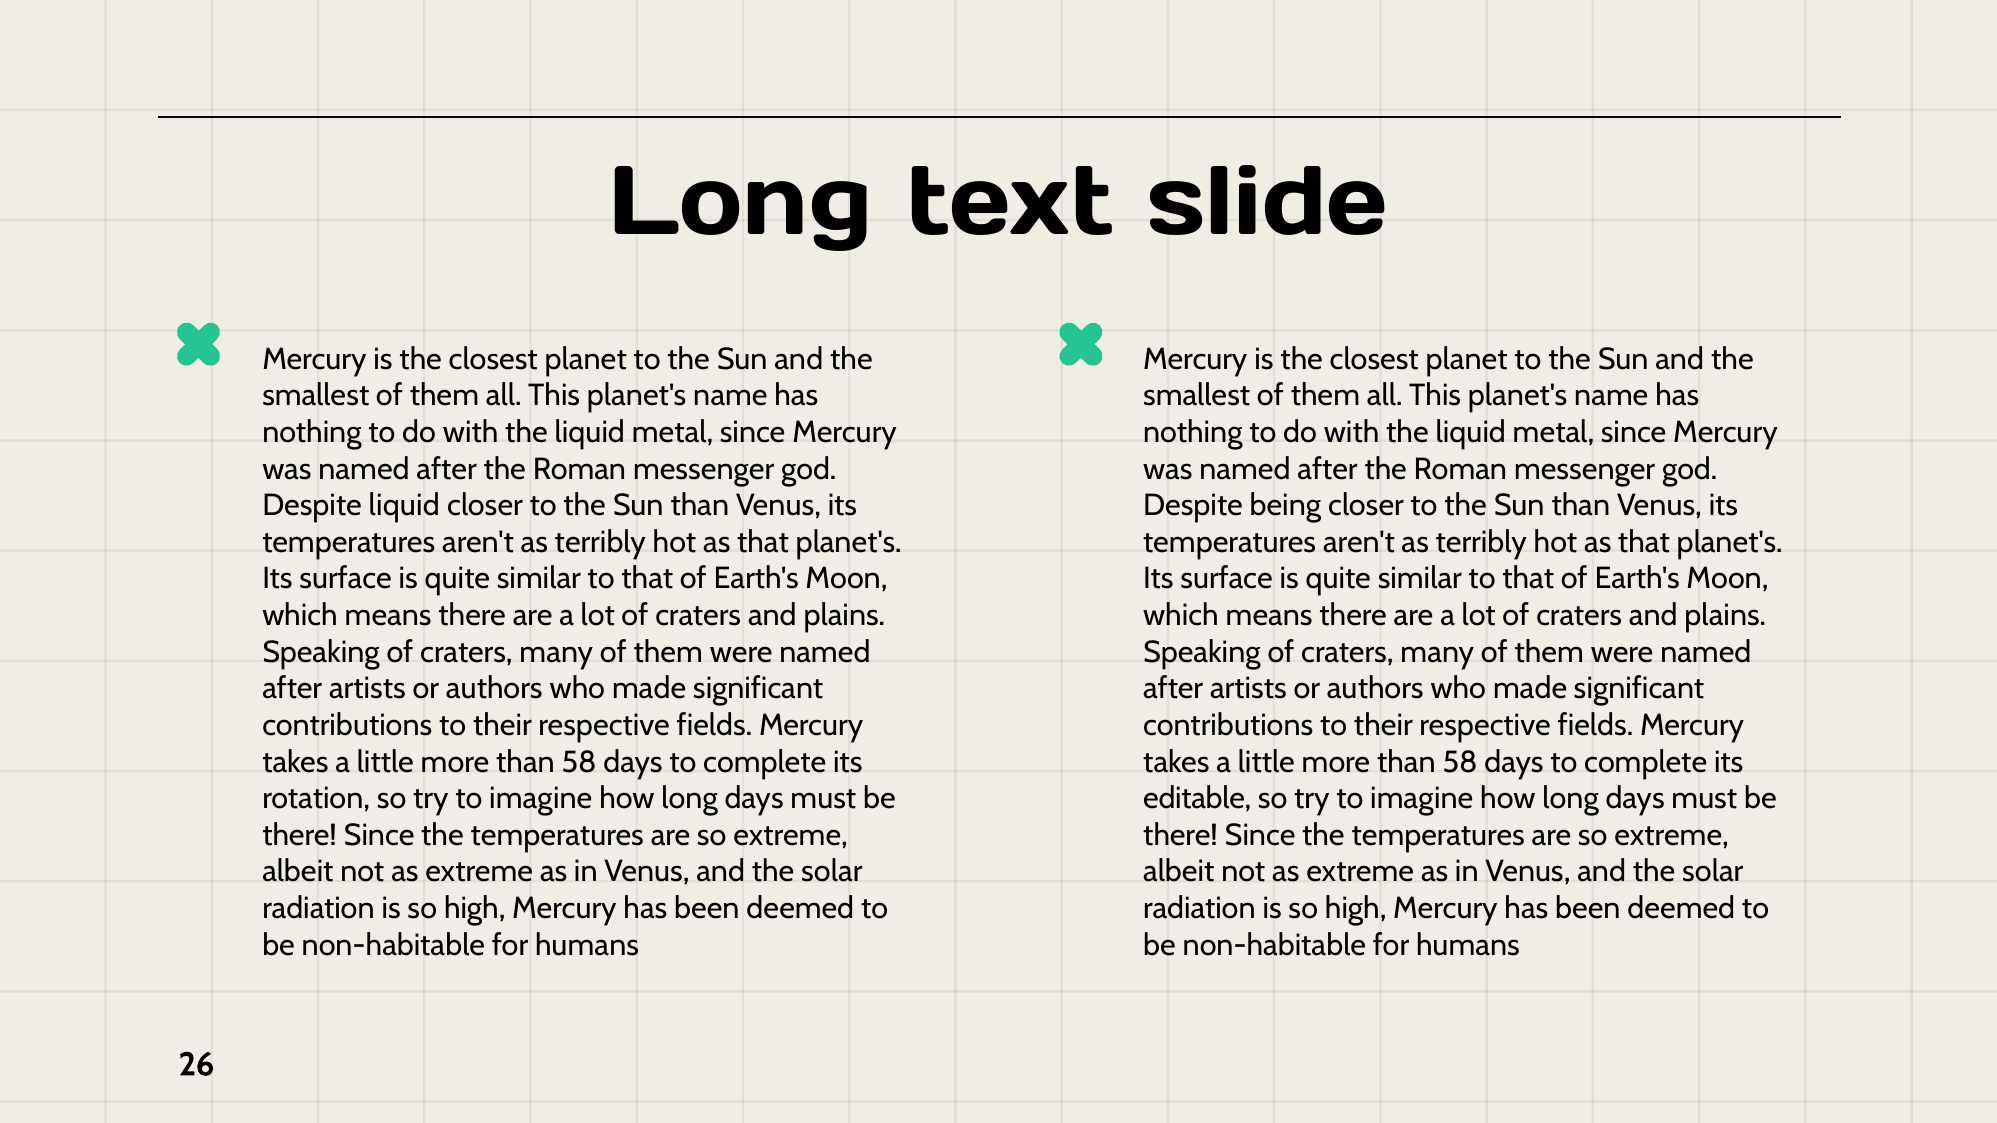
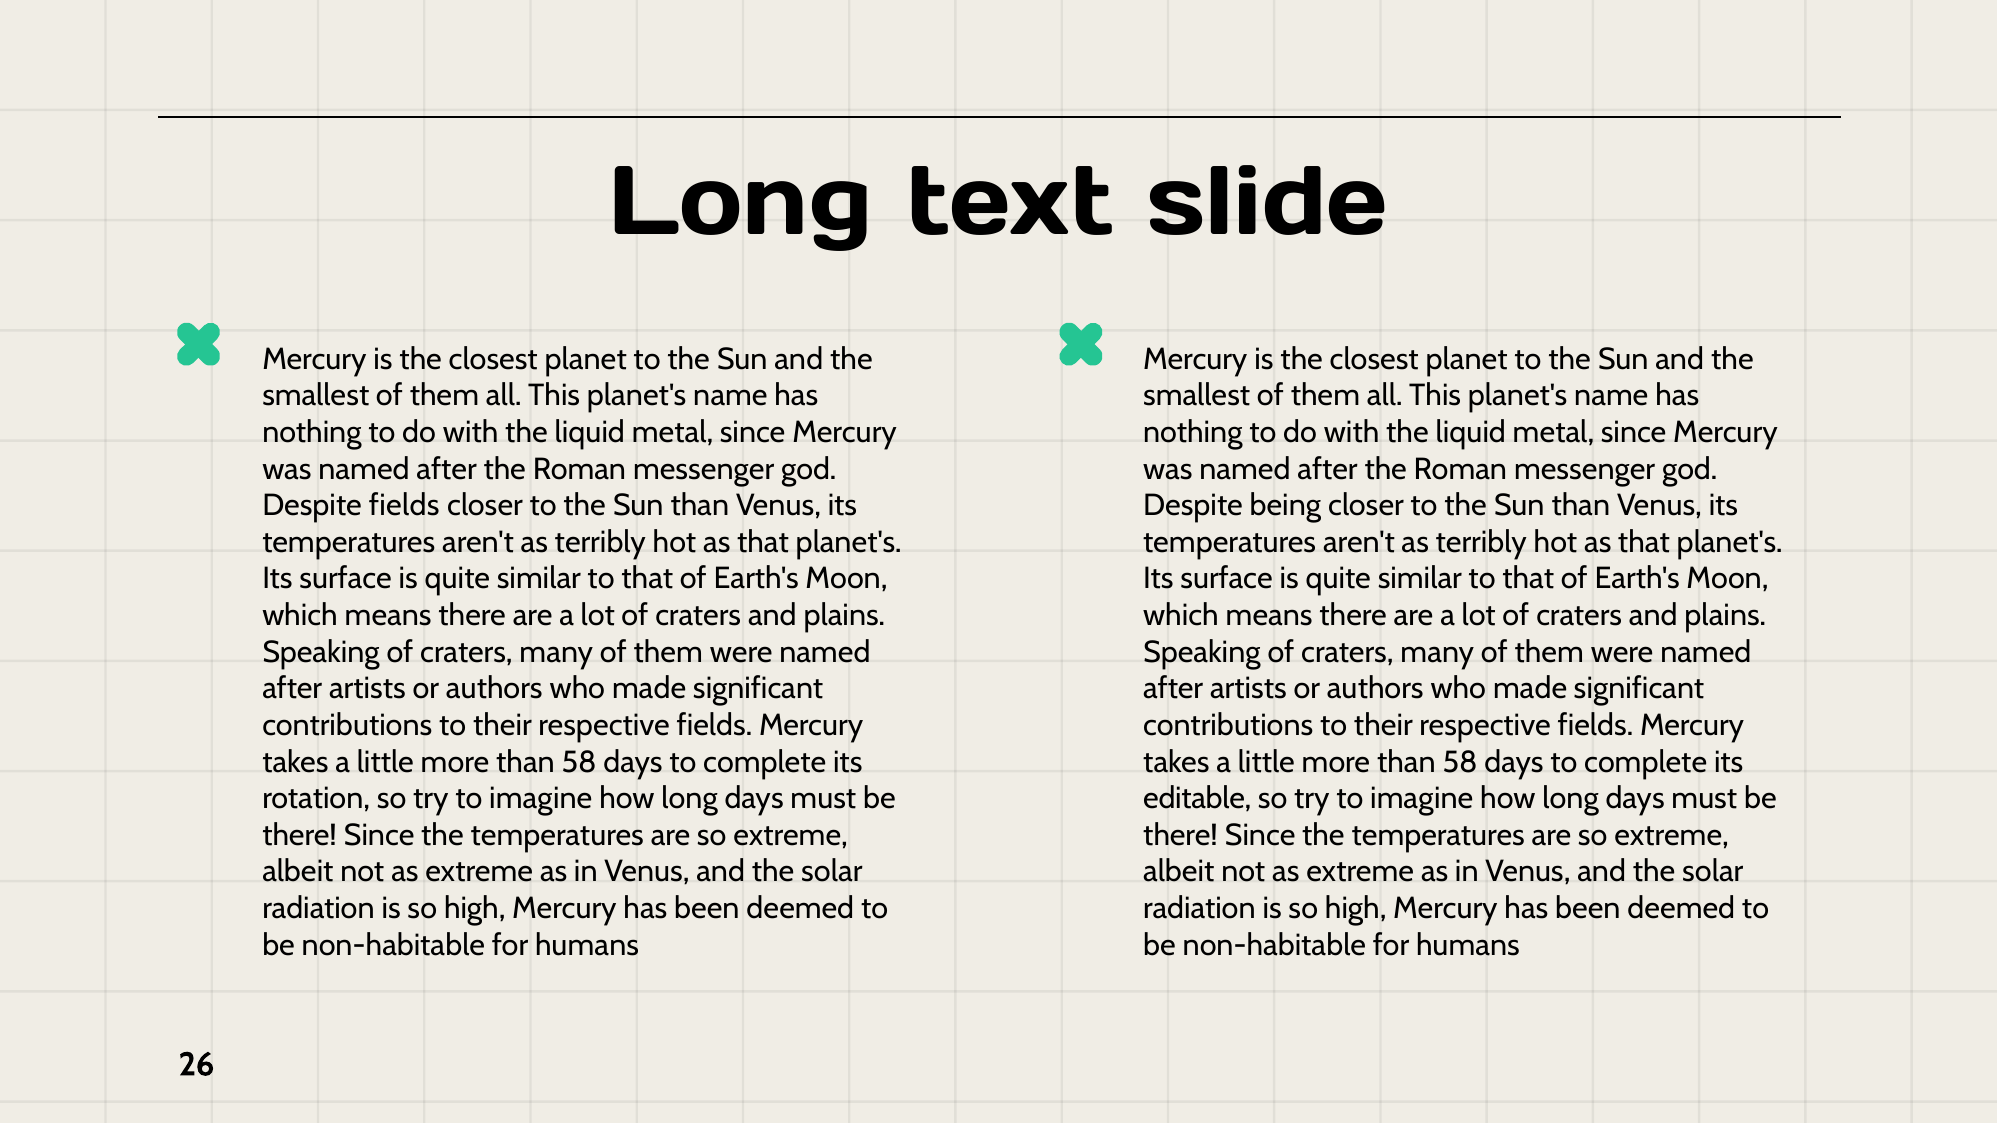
Despite liquid: liquid -> fields (404, 506)
